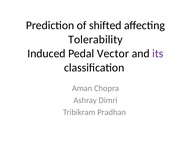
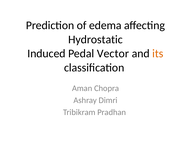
shifted: shifted -> edema (105, 25)
Tolerability: Tolerability -> Hydrostatic (95, 39)
its colour: purple -> orange (158, 53)
